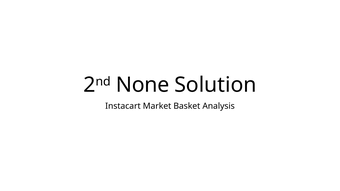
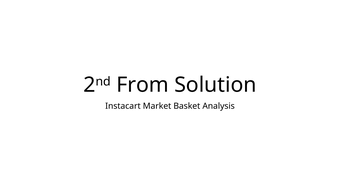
None: None -> From (143, 85)
